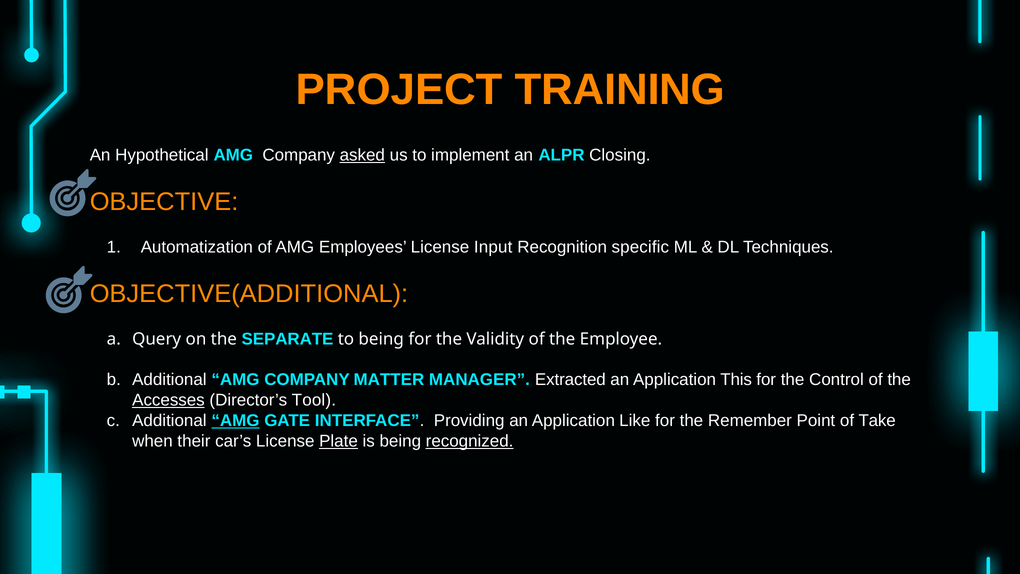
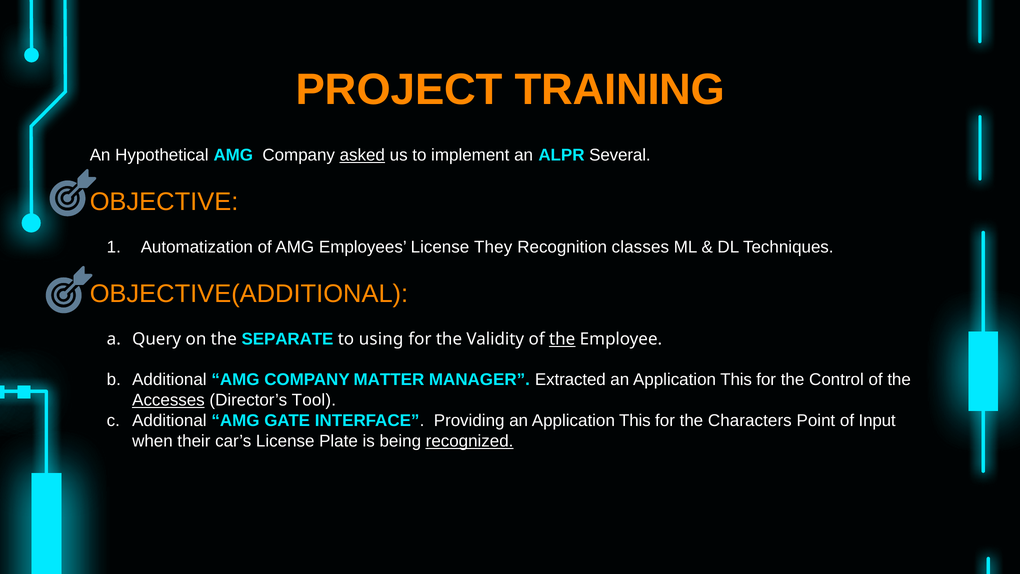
Closing: Closing -> Several (620, 155)
Input: Input -> They (493, 247)
specific: specific -> classes (640, 247)
to being: being -> using (381, 339)
the underline: none -> present (562, 339)
AMG underline: present -> none (235, 421)
Providing an Application Like: Like -> This (635, 421)
Remember: Remember -> Characters (750, 421)
Take: Take -> Input (877, 421)
Plate underline: present -> none (339, 441)
